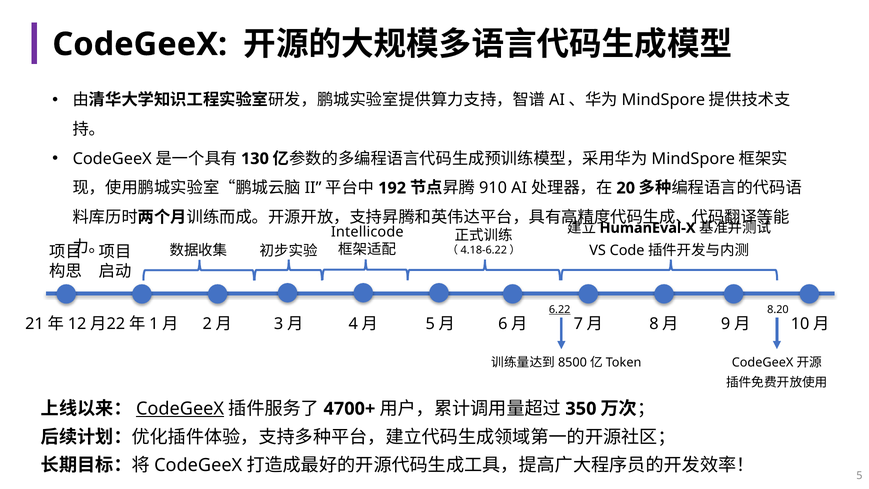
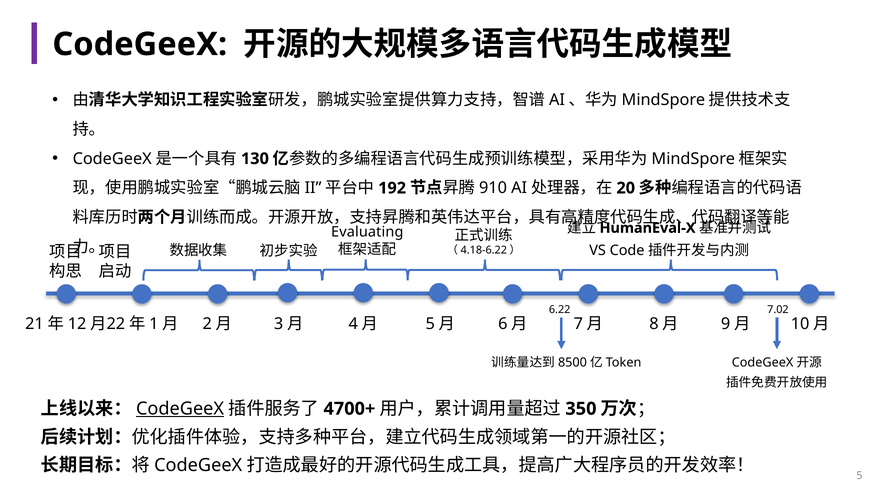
Intellicode: Intellicode -> Evaluating (367, 232)
6.22 underline: present -> none (560, 310)
8.20: 8.20 -> 7.02 (778, 310)
